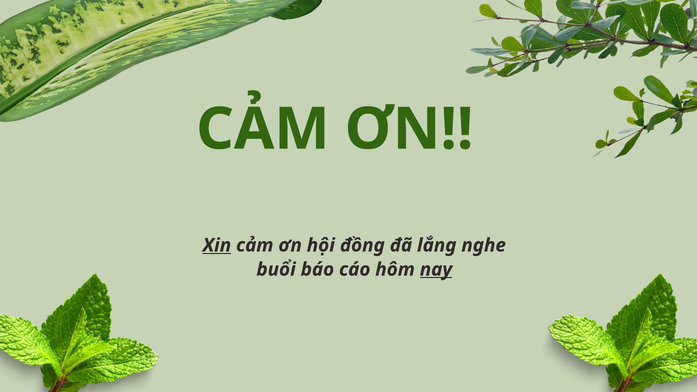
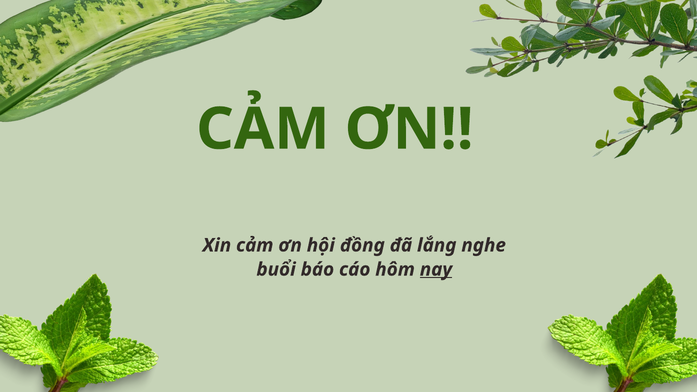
Xin underline: present -> none (217, 245)
